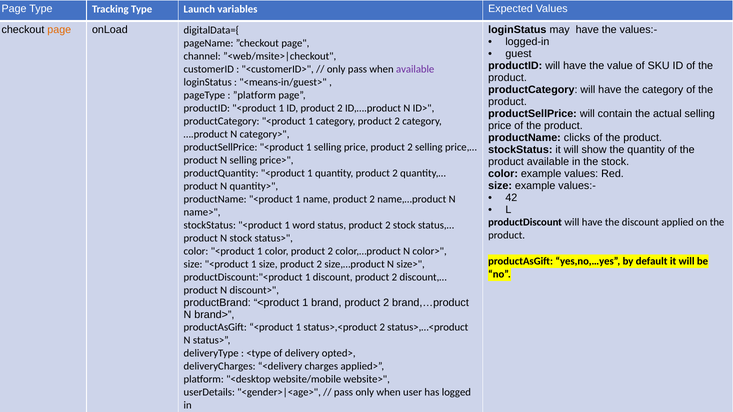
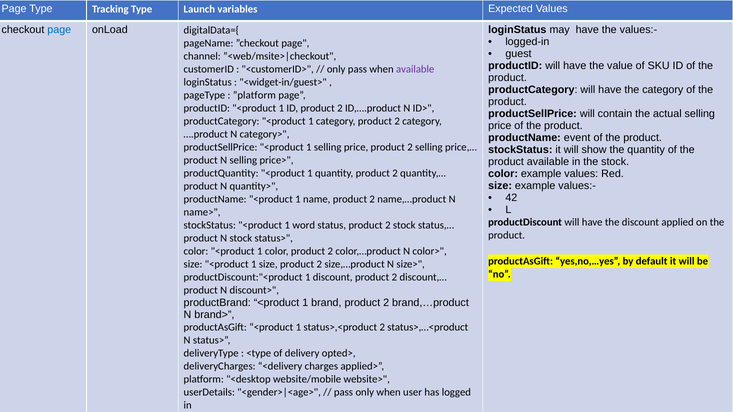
page colour: orange -> blue (59, 30)
<means-in/guest>: <means-in/guest> -> <widget-in/guest> (283, 82)
clicks: clicks -> event (577, 138)
